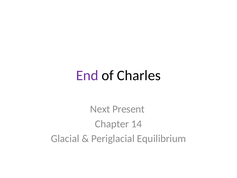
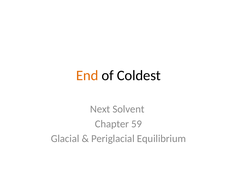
End colour: purple -> orange (87, 75)
Charles: Charles -> Coldest (139, 75)
Present: Present -> Solvent (128, 109)
14: 14 -> 59 (137, 124)
